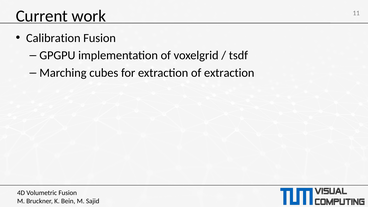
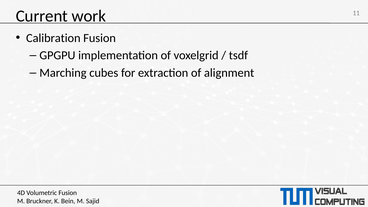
of extraction: extraction -> alignment (229, 73)
